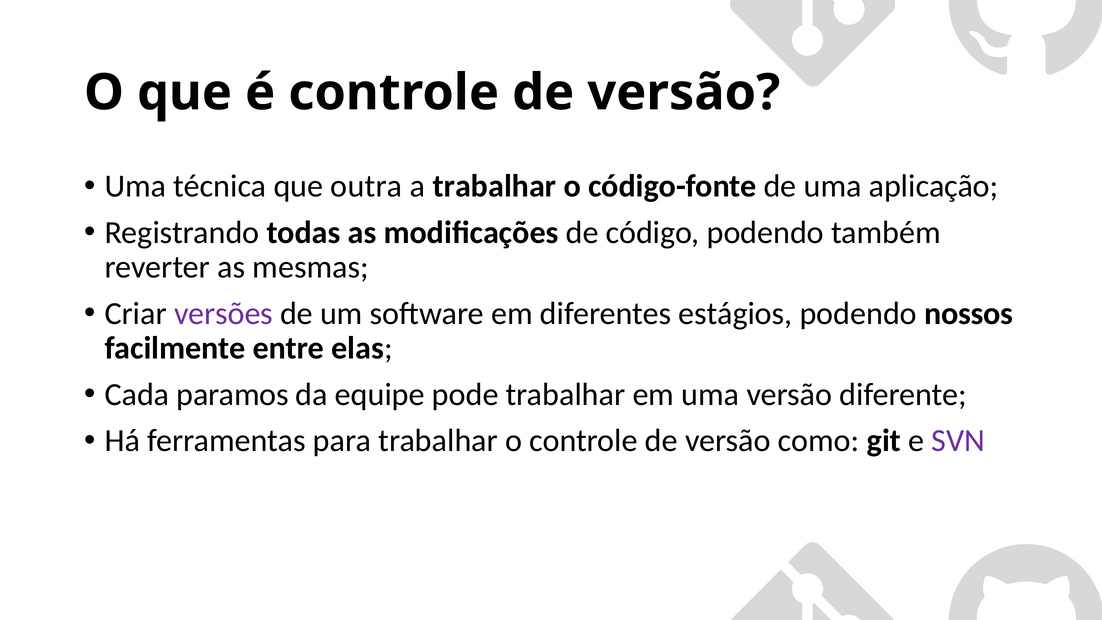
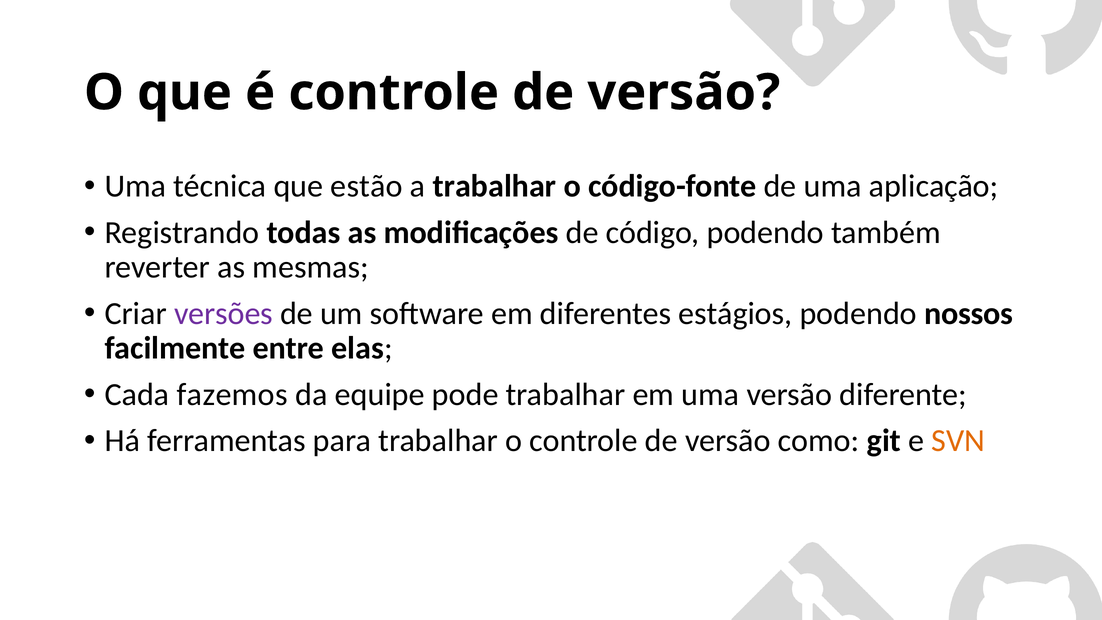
outra: outra -> estão (366, 186)
paramos: paramos -> fazemos (232, 394)
SVN colour: purple -> orange (958, 441)
